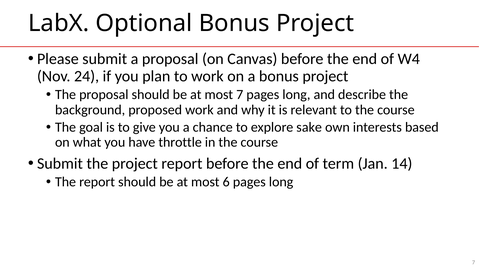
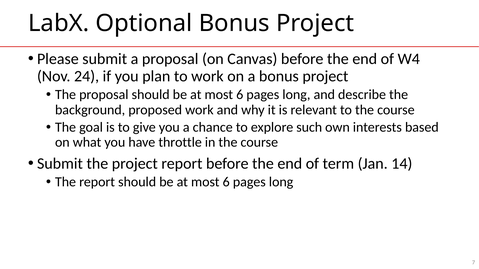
7: 7 -> 6 (240, 95)
sake: sake -> such (309, 127)
